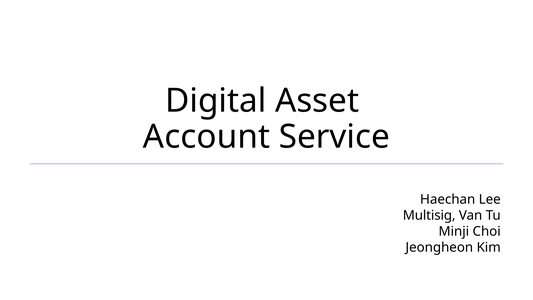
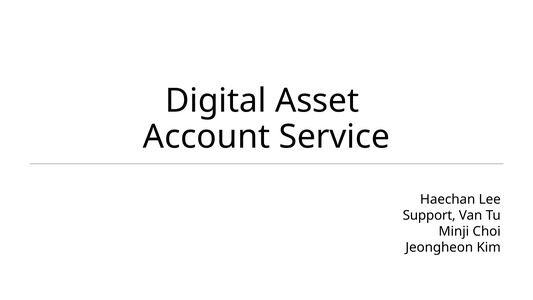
Multisig: Multisig -> Support (429, 215)
